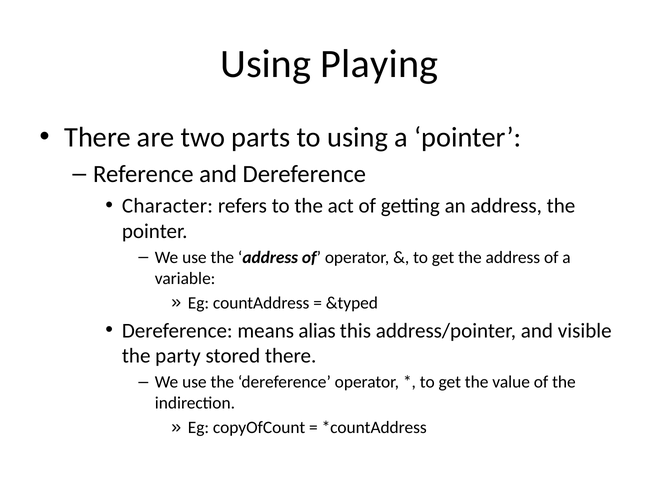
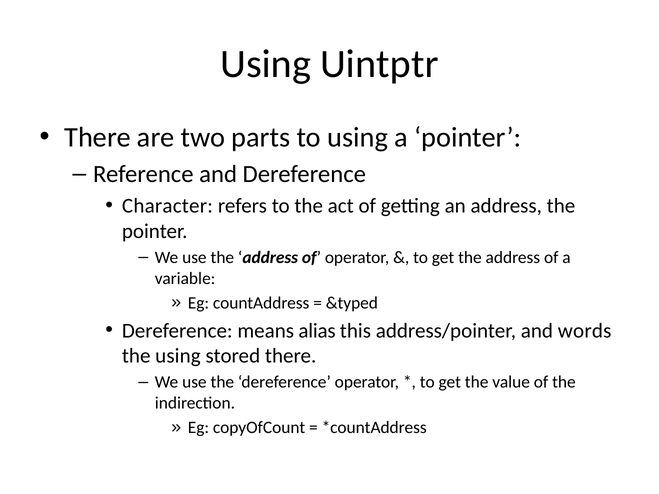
Playing: Playing -> Uintptr (379, 64)
visible: visible -> words (585, 331)
the party: party -> using (178, 356)
